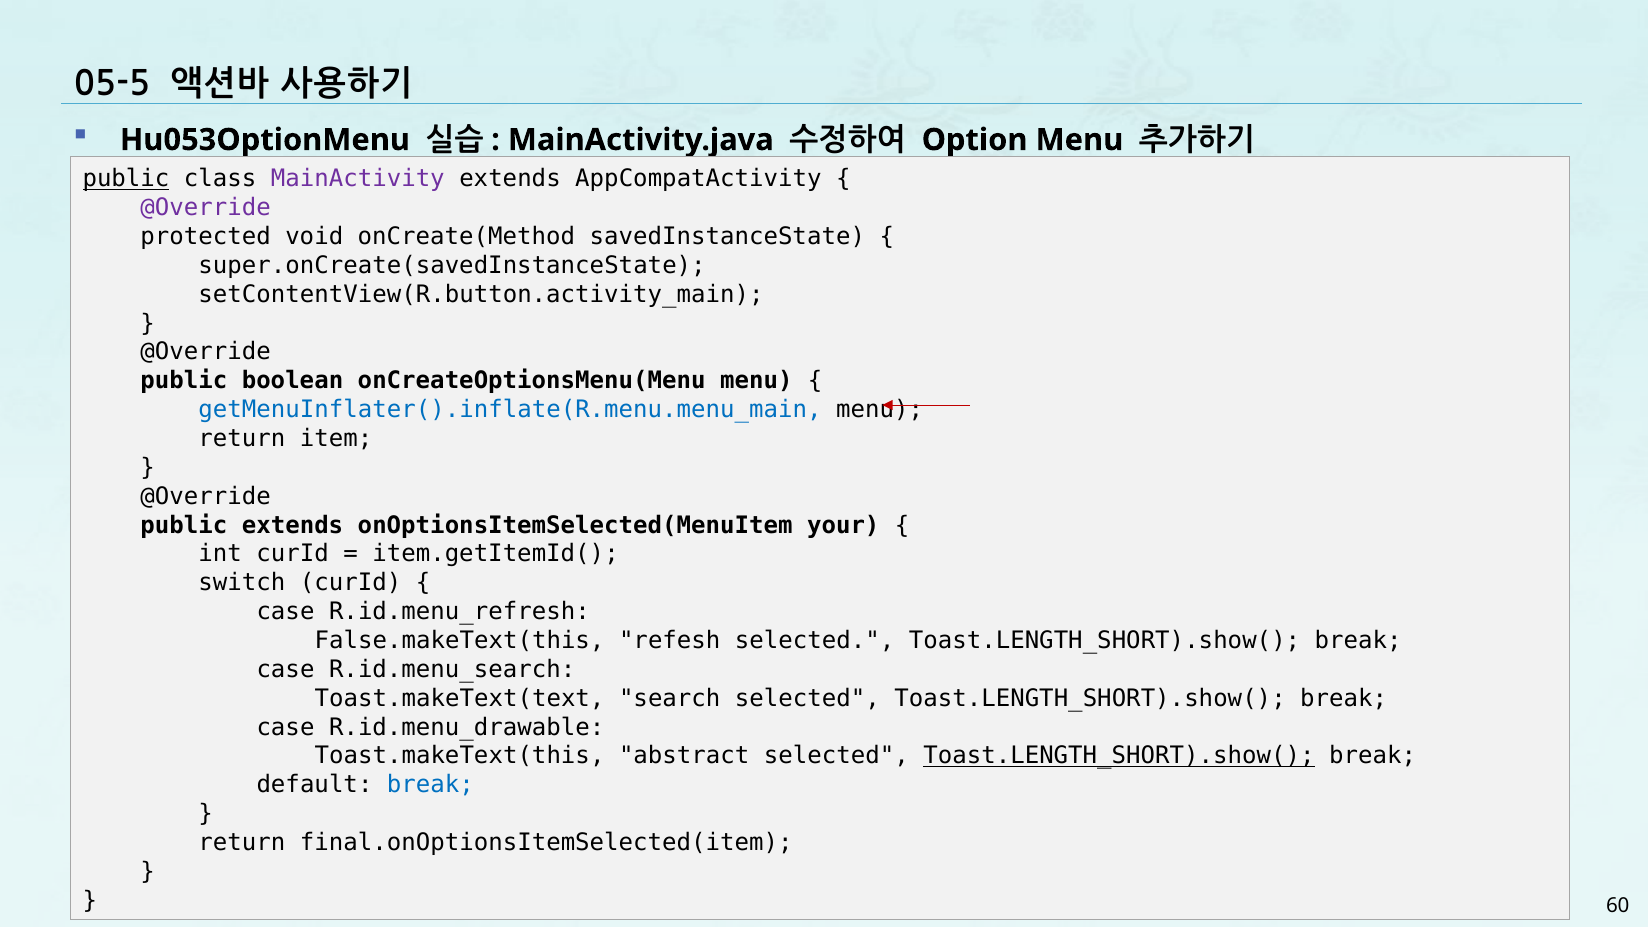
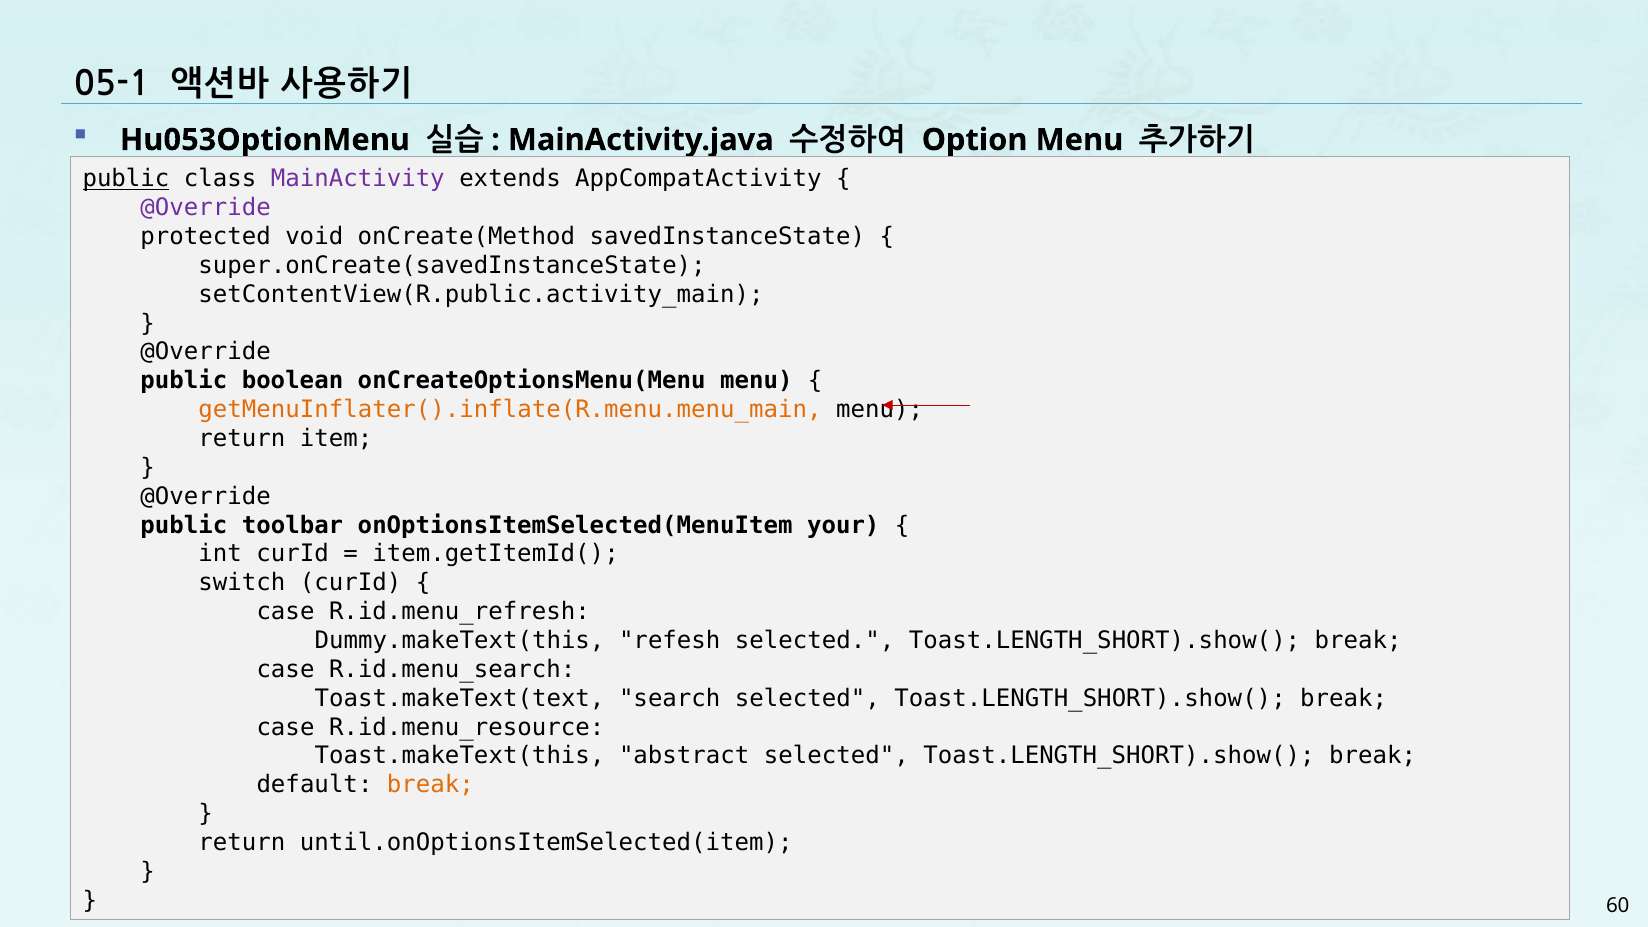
05-5: 05-5 -> 05-1 (112, 85)
setContentView(R.button.activity_main: setContentView(R.button.activity_main -> setContentView(R.public.activity_main (481, 294)
getMenuInflater().inflate(R.menu.menu_main colour: blue -> orange (510, 410)
public extends: extends -> toolbar (293, 525)
False.makeText(this: False.makeText(this -> Dummy.makeText(this (460, 641)
R.id.menu_drawable: R.id.menu_drawable -> R.id.menu_resource (467, 727)
Toast.LENGTH_SHORT).show( underline: present -> none (1119, 756)
break colour: blue -> orange (430, 785)
final.onOptionsItemSelected(item: final.onOptionsItemSelected(item -> until.onOptionsItemSelected(item (546, 843)
